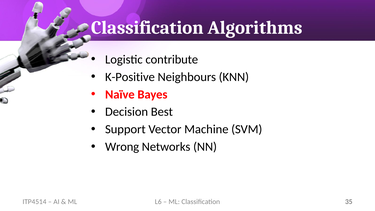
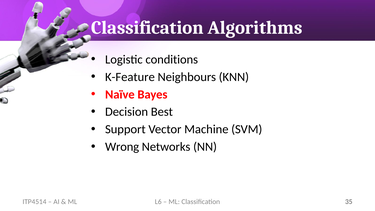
contribute: contribute -> conditions (172, 59)
K-Positive: K-Positive -> K-Feature (130, 77)
